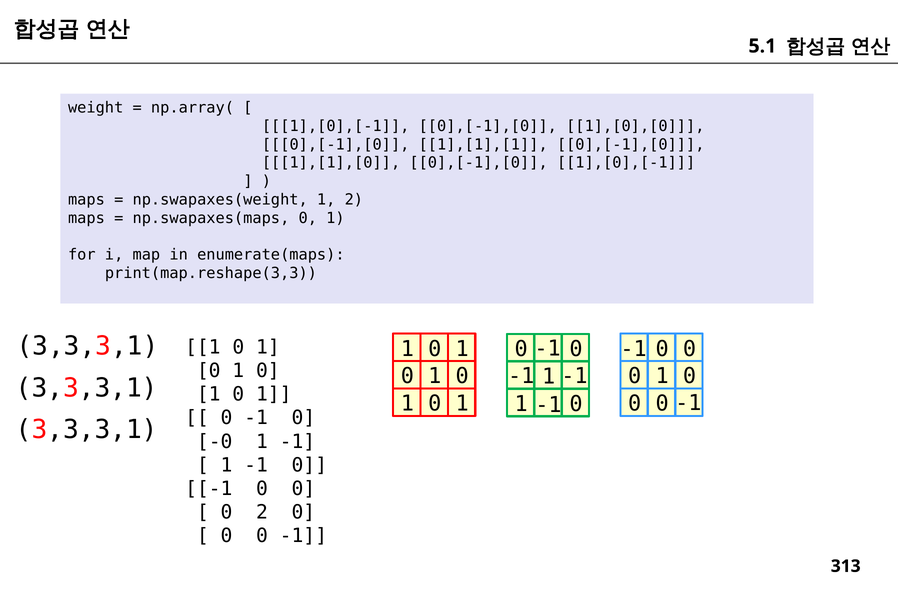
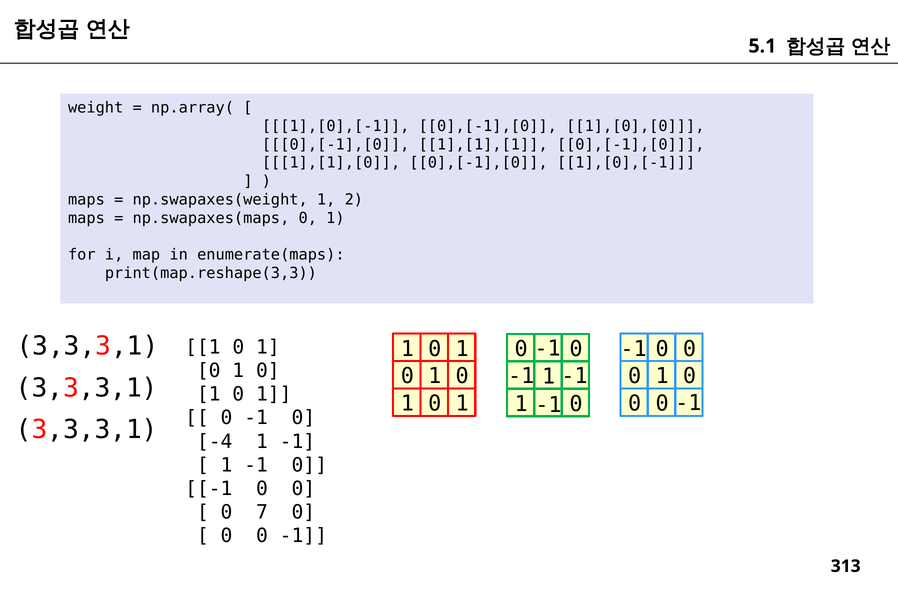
-0: -0 -> -4 (215, 441)
0 2: 2 -> 7 (262, 512)
